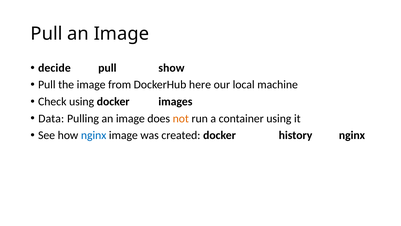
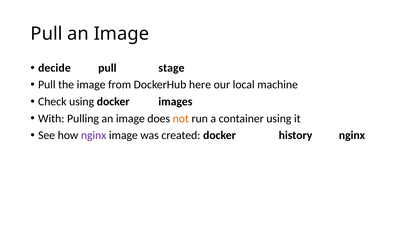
show: show -> stage (171, 68)
Data: Data -> With (51, 118)
nginx colour: blue -> purple (94, 135)
